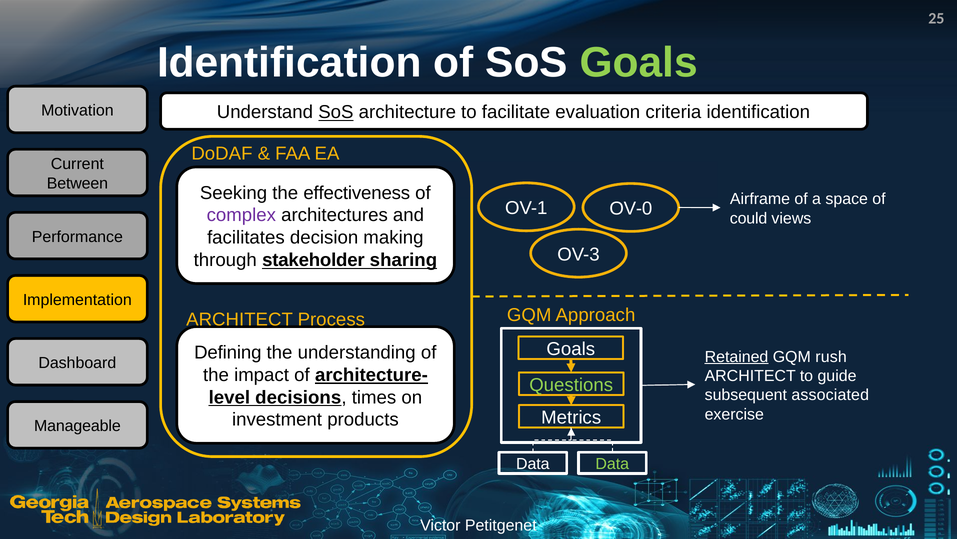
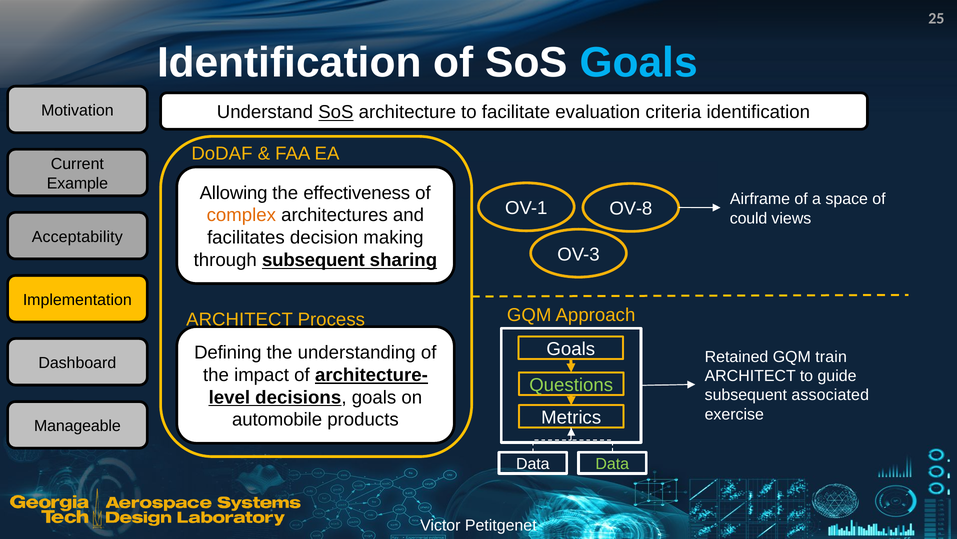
Goals colour: light green -> light blue (639, 63)
Between: Between -> Example (77, 183)
Seeking: Seeking -> Allowing (234, 193)
OV-0: OV-0 -> OV-8 (631, 208)
complex colour: purple -> orange (241, 215)
Performance: Performance -> Acceptability (77, 236)
through stakeholder: stakeholder -> subsequent (313, 260)
Retained underline: present -> none (737, 356)
rush: rush -> train (831, 356)
decisions times: times -> goals (374, 397)
investment: investment -> automobile (277, 419)
